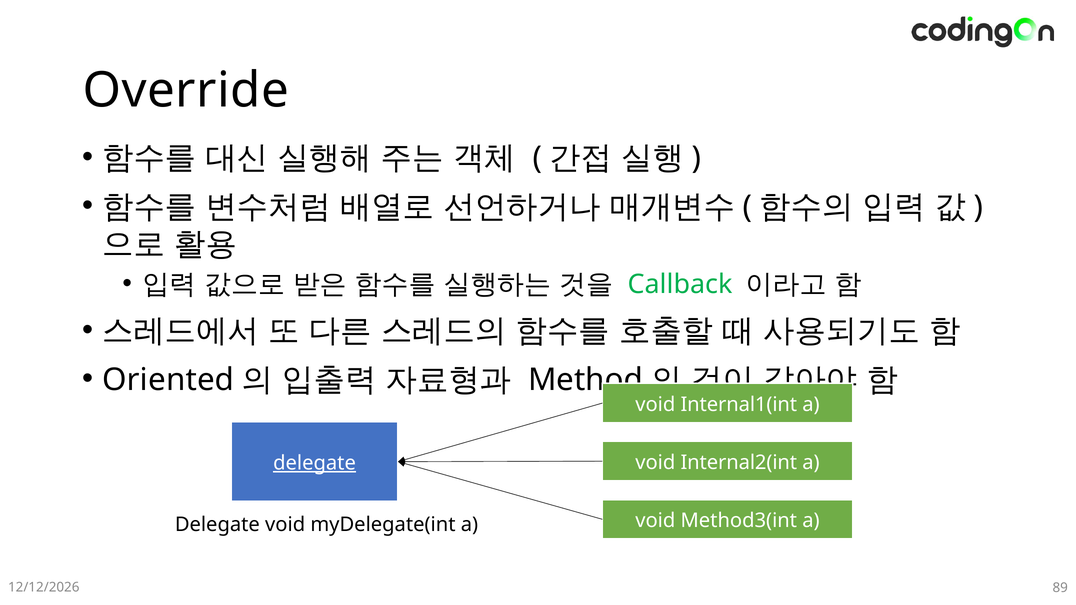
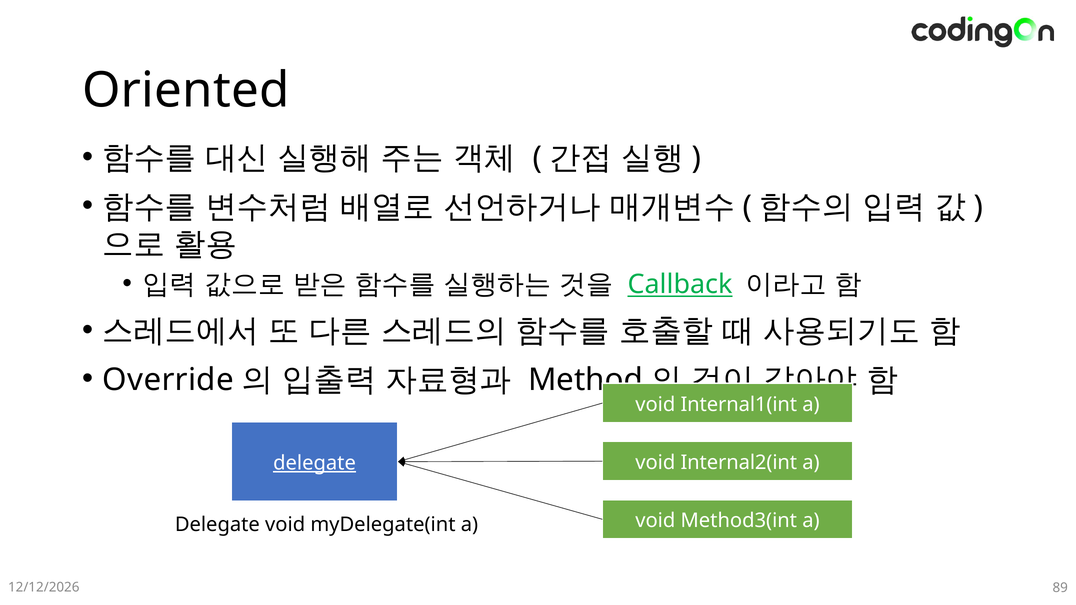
Override: Override -> Oriented (186, 90)
Callback underline: none -> present (680, 285)
Oriented: Oriented -> Override (168, 380)
